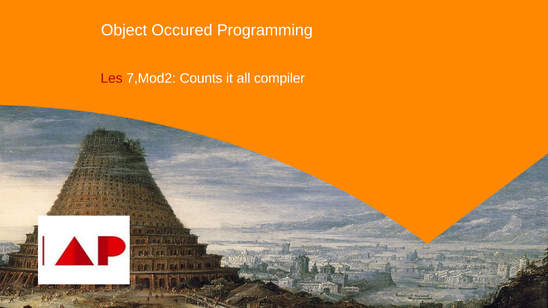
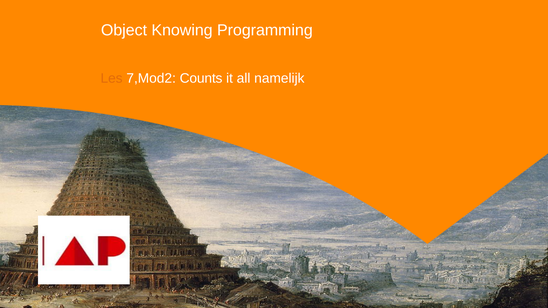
Occured: Occured -> Knowing (182, 30)
Les colour: red -> orange (112, 79)
compiler: compiler -> namelijk (279, 79)
